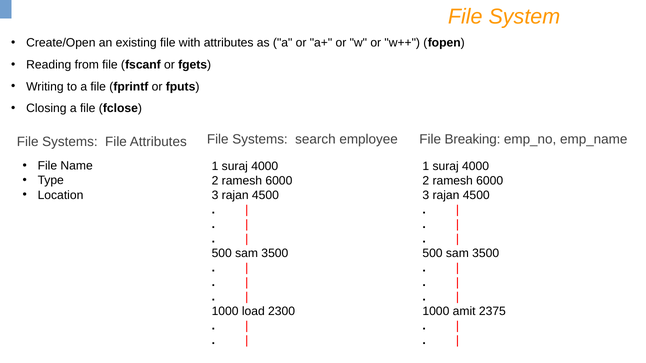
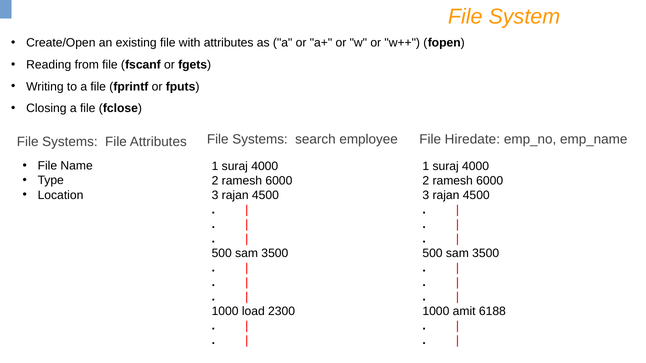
Breaking: Breaking -> Hiredate (472, 140)
2375: 2375 -> 6188 (492, 312)
